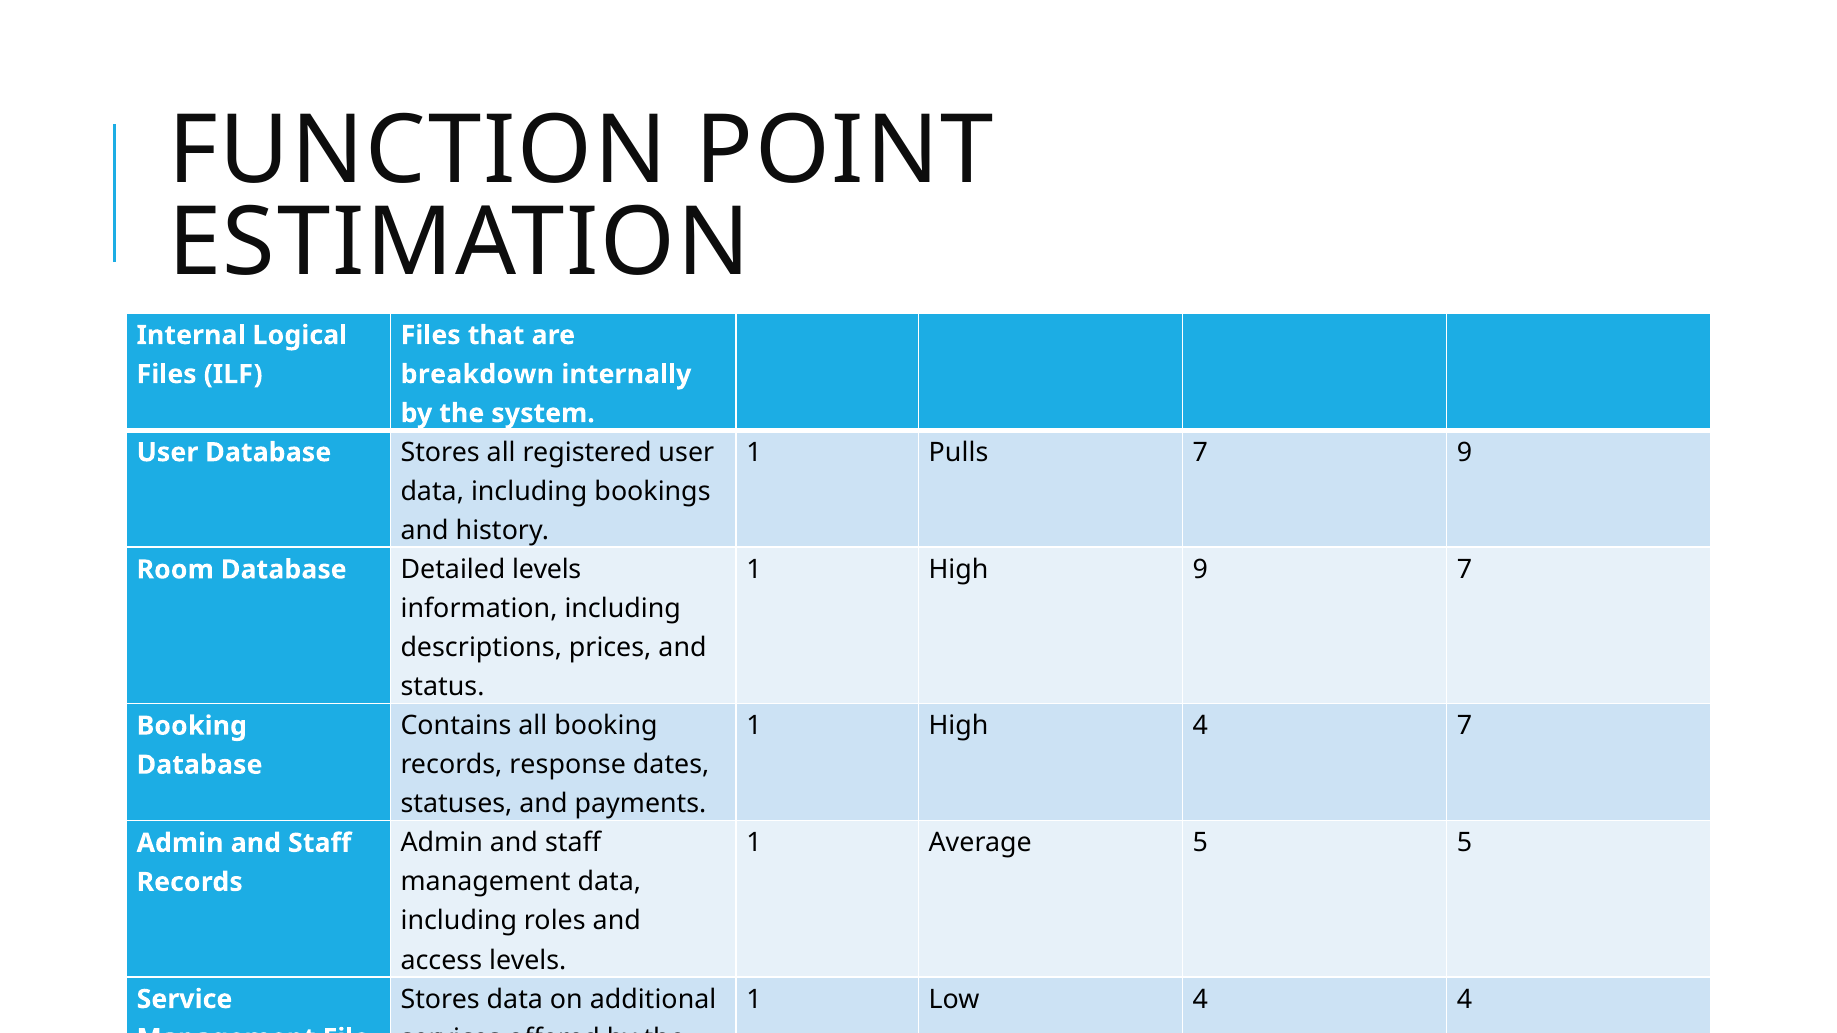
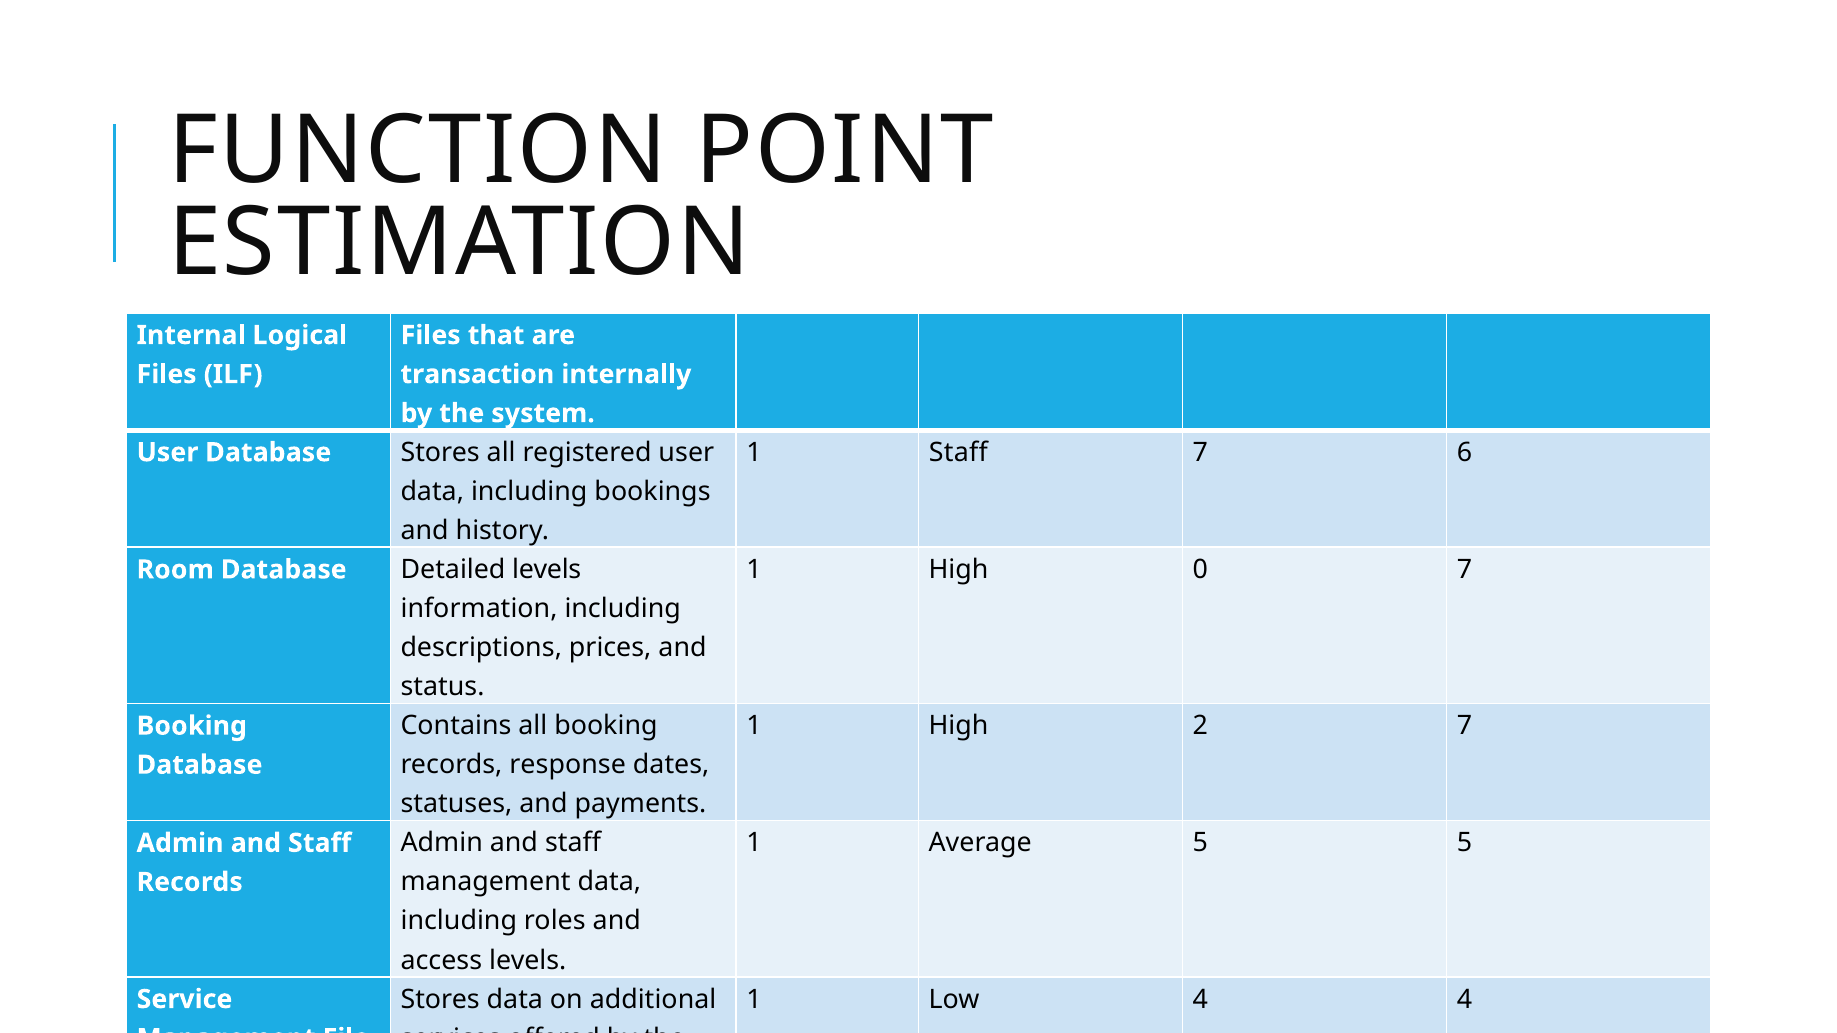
breakdown: breakdown -> transaction (477, 374)
1 Pulls: Pulls -> Staff (958, 453)
7 9: 9 -> 6 (1464, 453)
High 9: 9 -> 0 (1200, 570)
High 4: 4 -> 2 (1200, 726)
